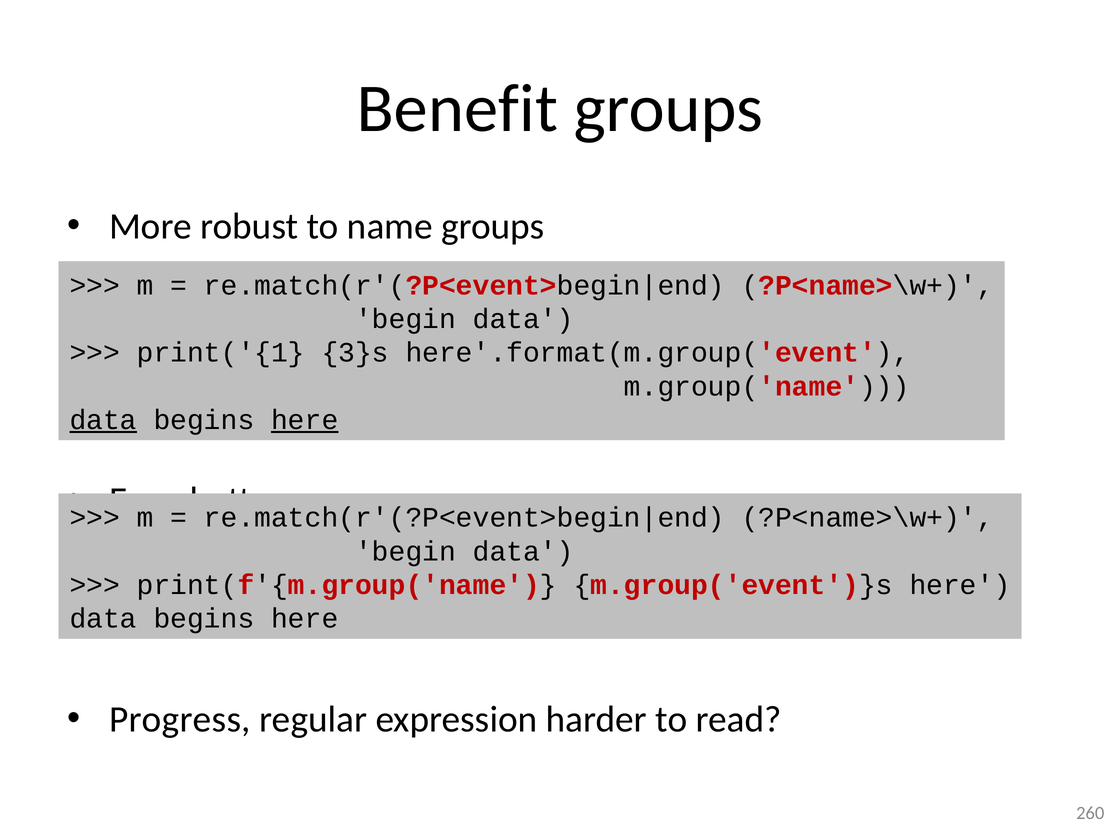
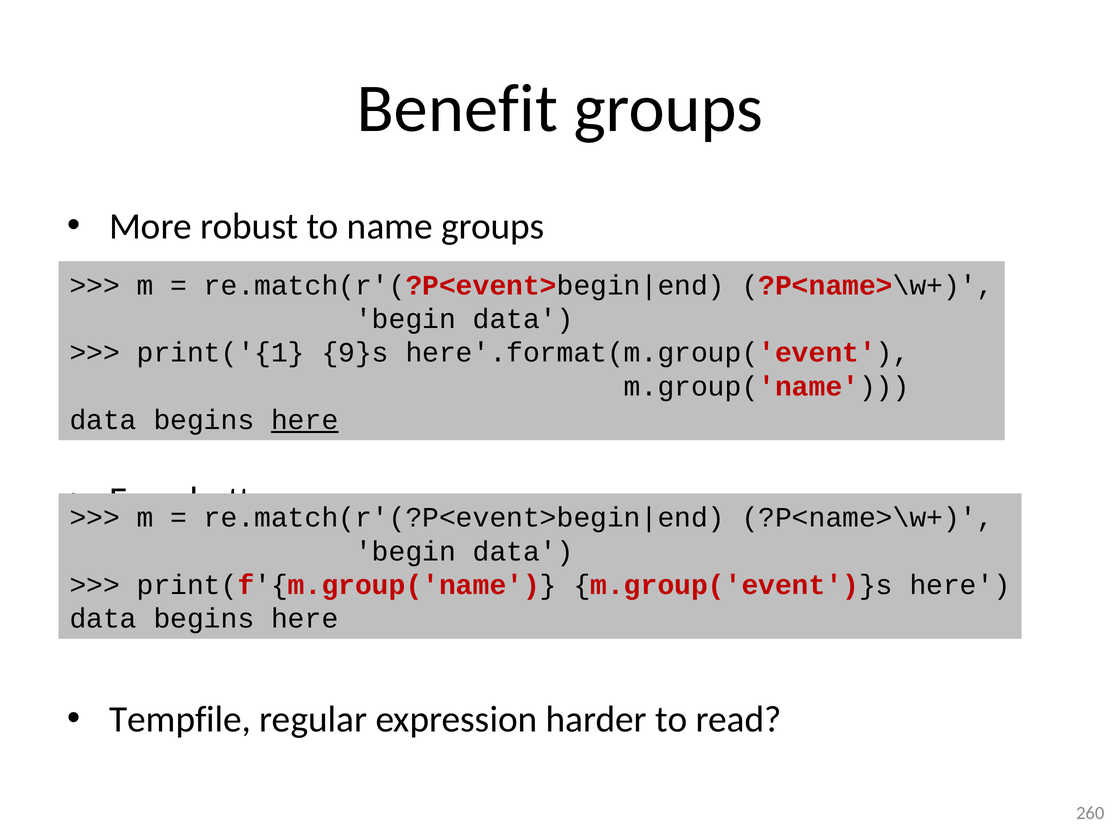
3}s: 3}s -> 9}s (355, 353)
data underline: present -> none (103, 420)
Progress: Progress -> Tempfile (180, 720)
